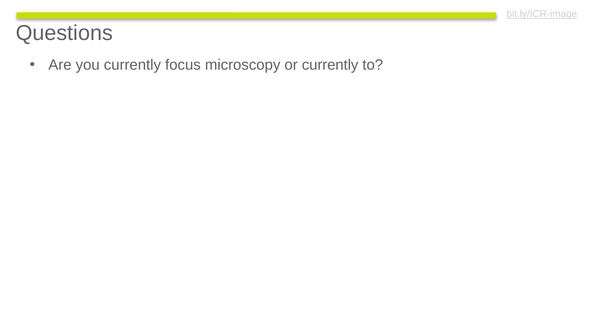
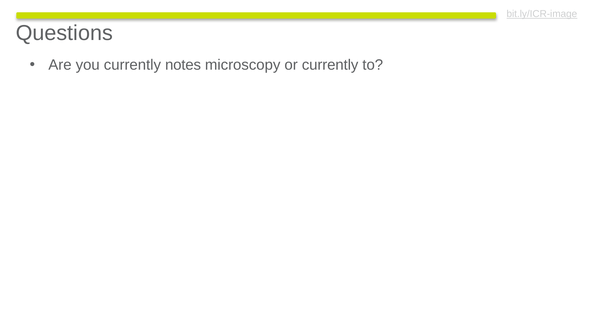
focus: focus -> notes (183, 65)
